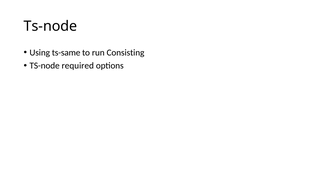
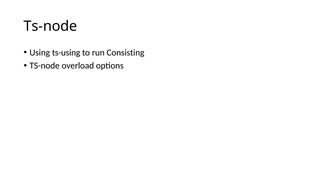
ts-same: ts-same -> ts-using (66, 53)
required: required -> overload (78, 66)
